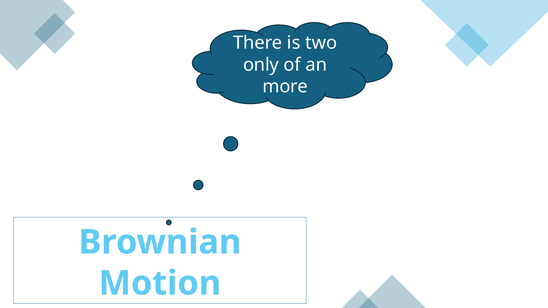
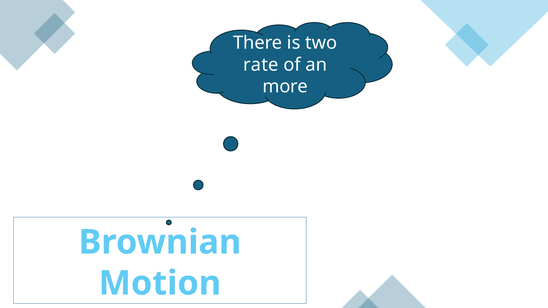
only: only -> rate (261, 65)
